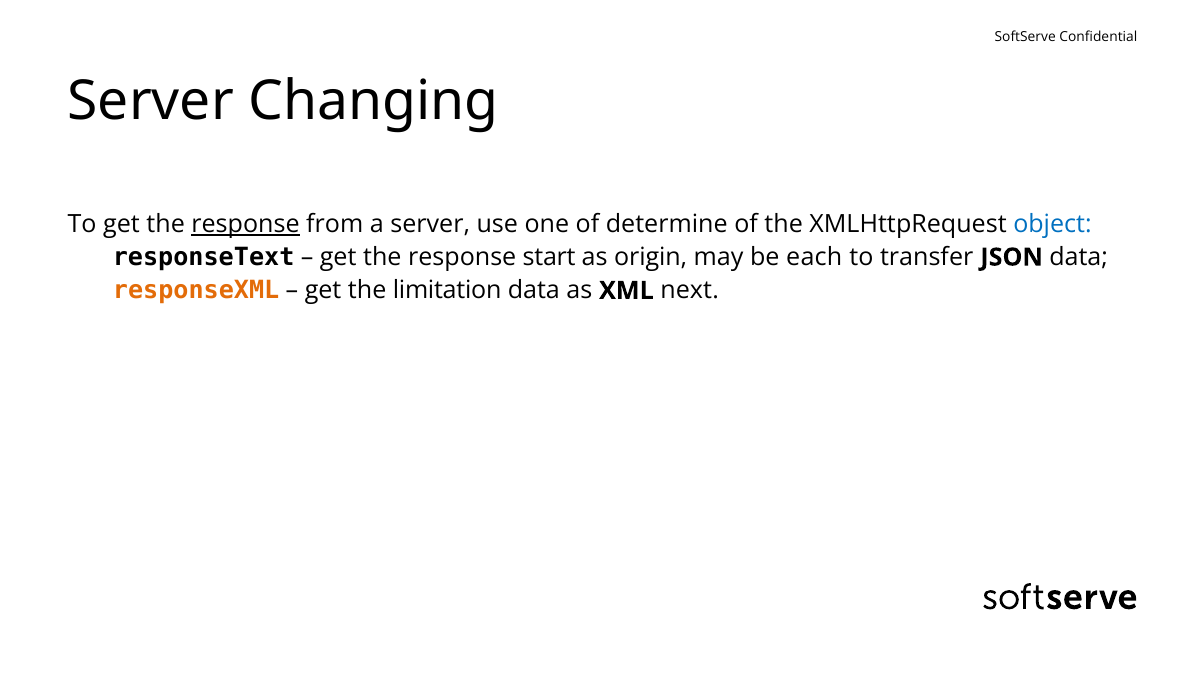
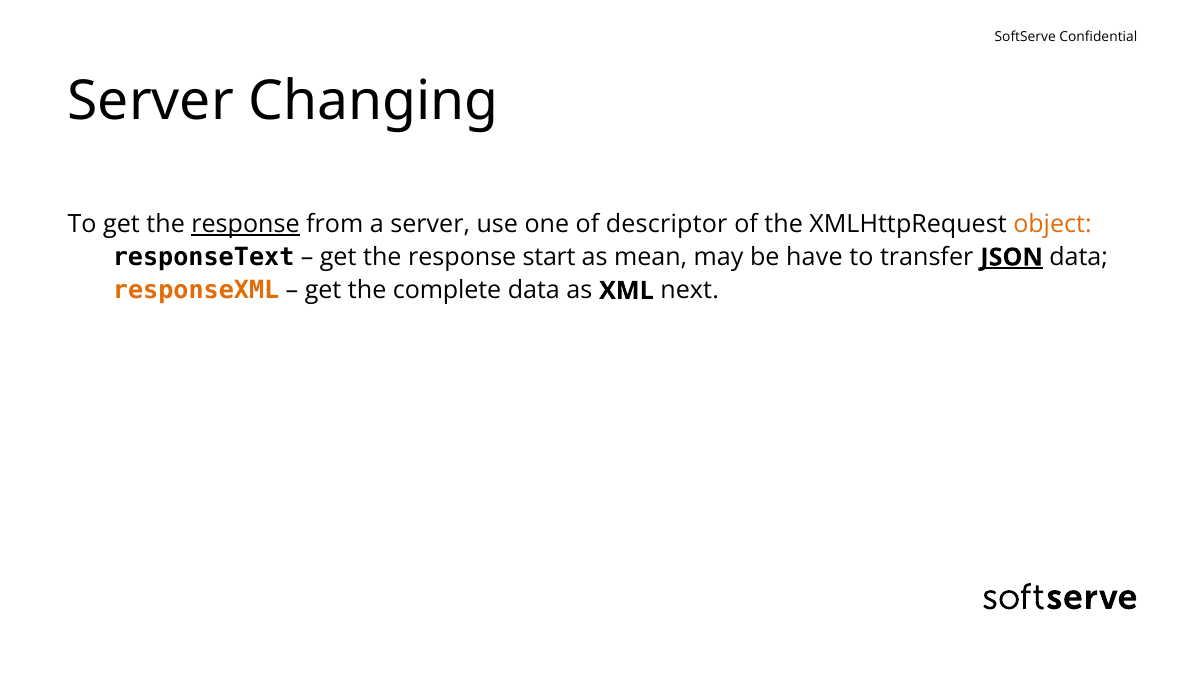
determine: determine -> descriptor (667, 224)
object colour: blue -> orange (1053, 224)
origin: origin -> mean (651, 257)
each: each -> have (814, 257)
JSON underline: none -> present (1012, 257)
limitation: limitation -> complete (447, 291)
